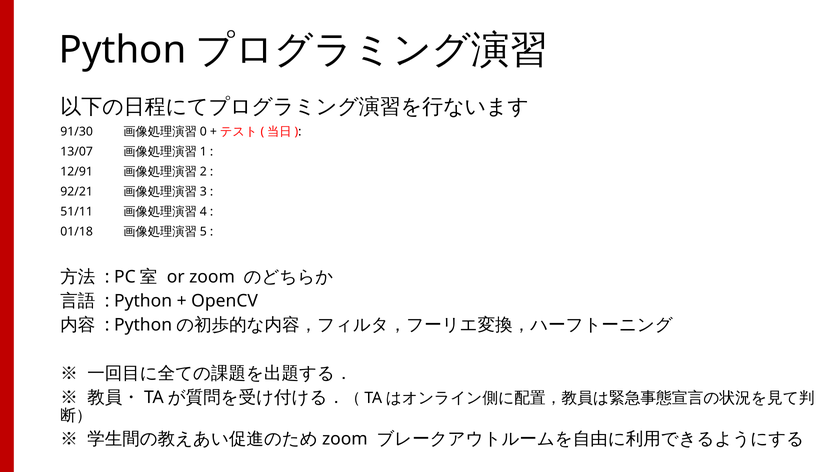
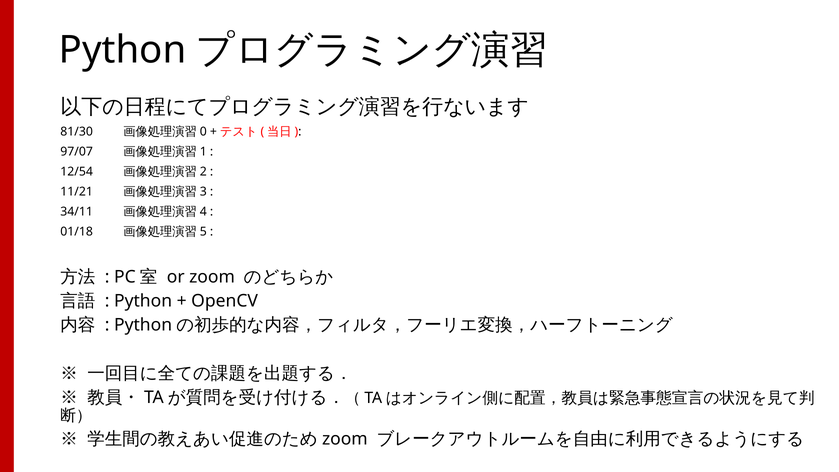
91/30: 91/30 -> 81/30 (77, 132)
13/07: 13/07 -> 97/07 (77, 152)
12/91: 12/91 -> 12/54 (77, 172)
92/21: 92/21 -> 11/21 (77, 192)
51/11: 51/11 -> 34/11 (77, 212)
